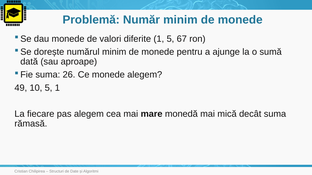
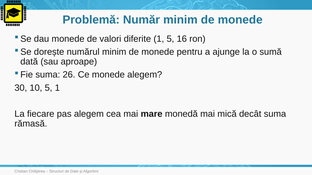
67: 67 -> 16 (182, 39)
49: 49 -> 30 (21, 88)
